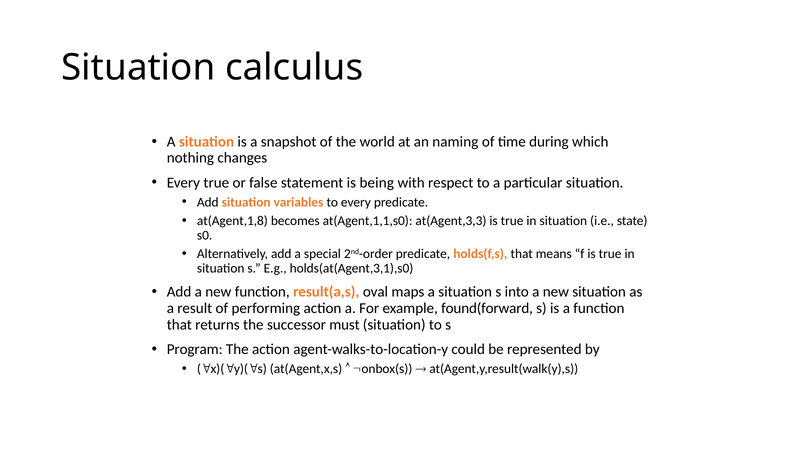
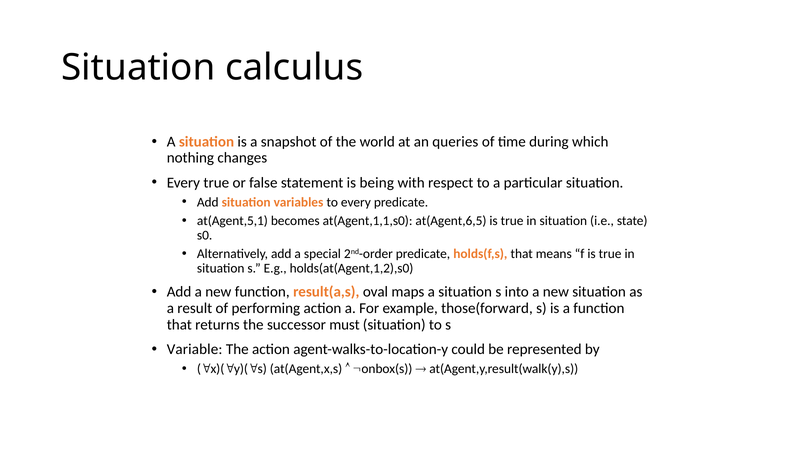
naming: naming -> queries (455, 142)
at(Agent,1,8: at(Agent,1,8 -> at(Agent,5,1 (232, 221)
at(Agent,3,3: at(Agent,3,3 -> at(Agent,6,5 (451, 221)
holds(at(Agent,3,1),s0: holds(at(Agent,3,1),s0 -> holds(at(Agent,1,2),s0 (352, 268)
found(forward: found(forward -> those(forward (487, 308)
Program: Program -> Variable (195, 349)
